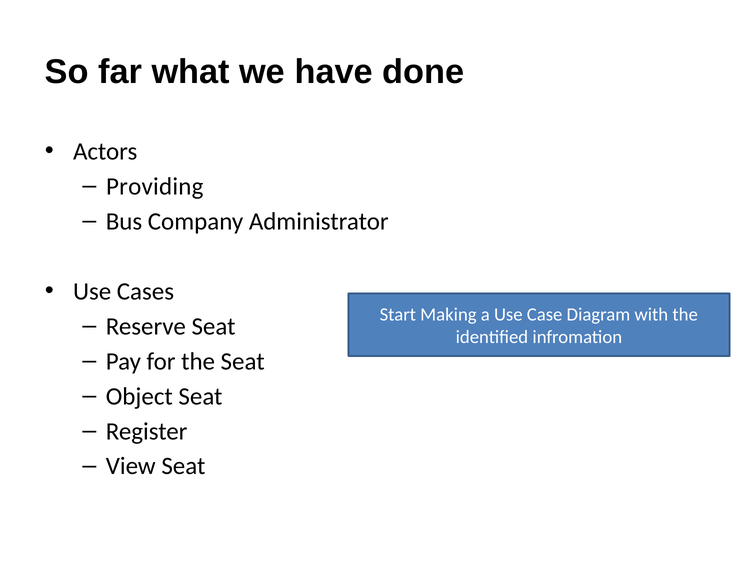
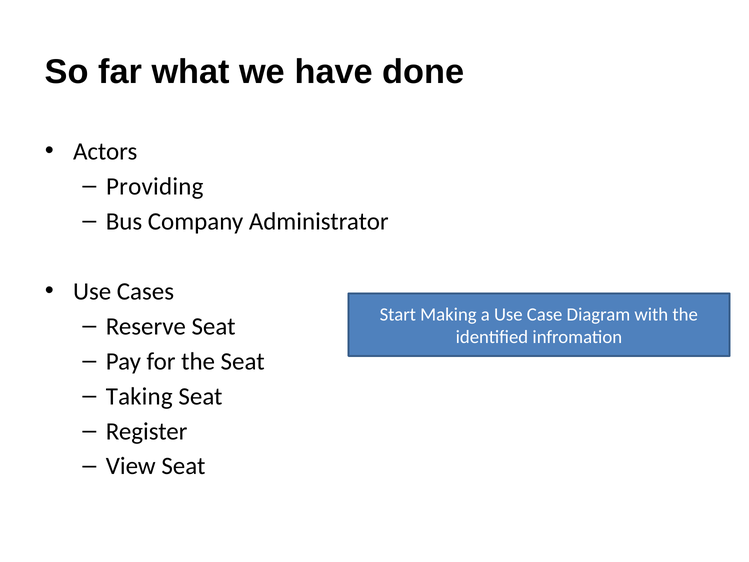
Object: Object -> Taking (139, 396)
